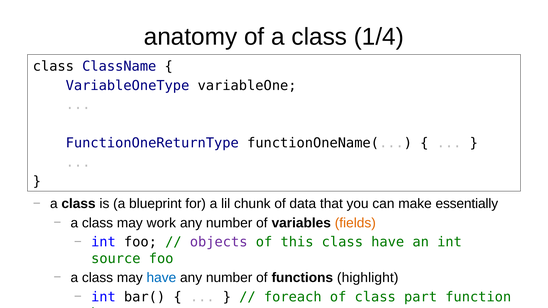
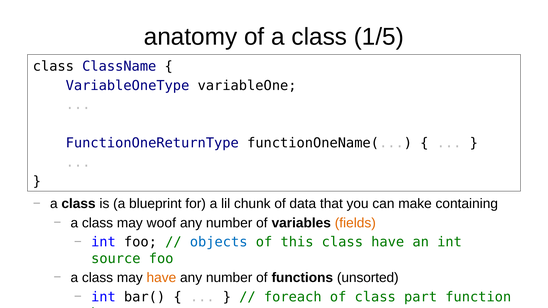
1/4: 1/4 -> 1/5 (379, 37)
essentially: essentially -> containing (467, 204)
work: work -> woof (161, 223)
objects colour: purple -> blue (219, 242)
have colour: blue -> orange (161, 278)
highlight: highlight -> unsorted (368, 278)
